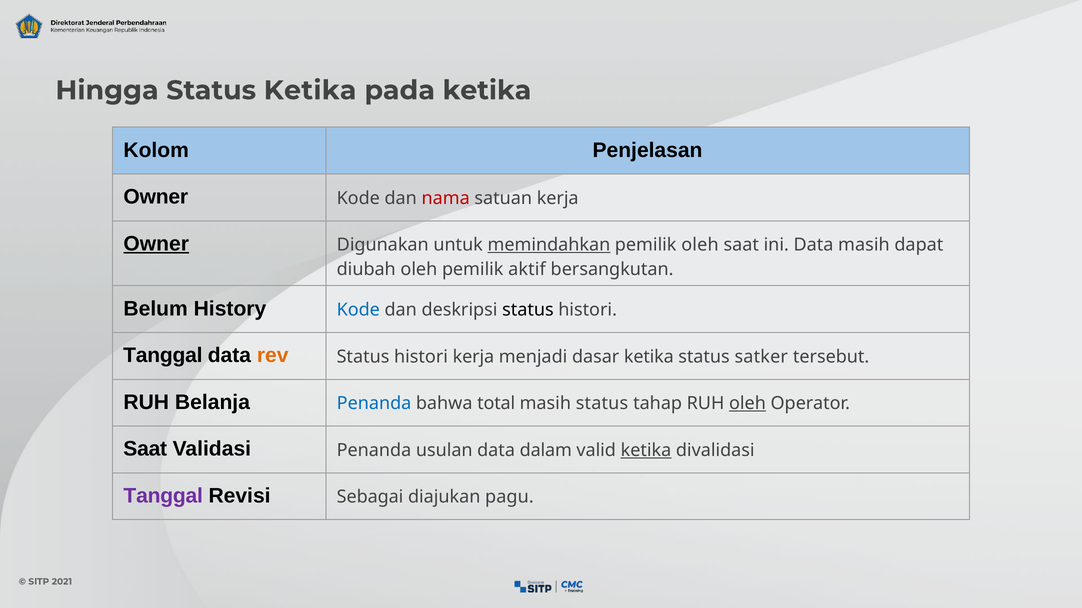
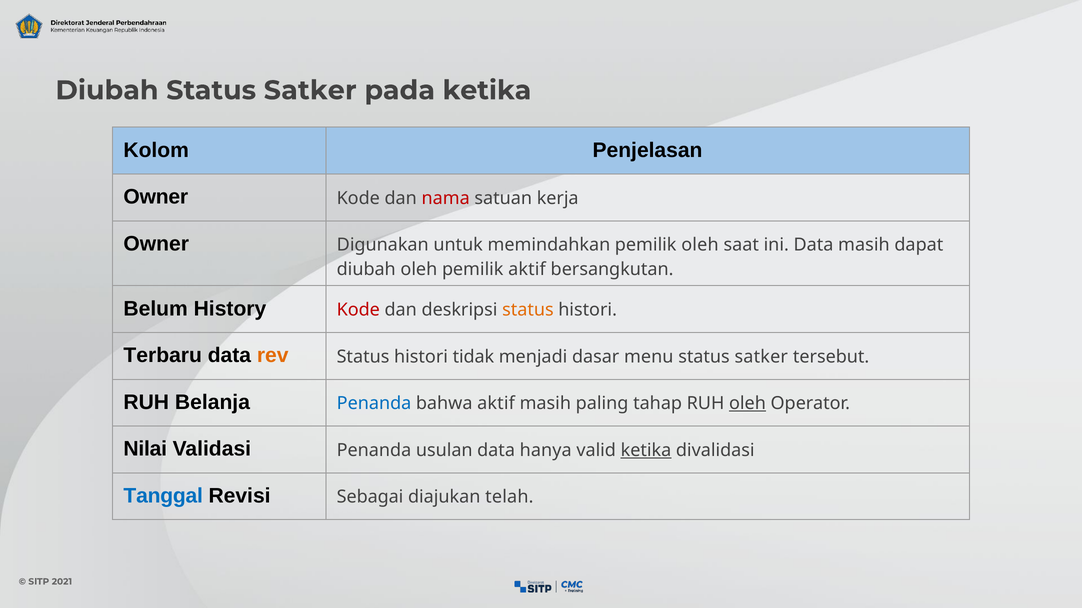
Hingga: Hingga -> Diubah (107, 90)
Ketika: Ketika -> Satker (310, 90)
Owner underline: present -> none (156, 244)
memindahkan underline: present -> none (549, 245)
Kode colour: blue -> red (358, 310)
status colour: black -> orange (528, 310)
Tanggal: Tanggal -> Terbaru (163, 356)
histori kerja: kerja -> tidak (473, 357)
dasar ketika: ketika -> menu (649, 357)
bahwa total: total -> aktif (496, 404)
masih status: status -> paling (602, 404)
Saat: Saat -> Nilai (145, 449)
dalam: dalam -> hanya (546, 451)
Tanggal colour: purple -> blue (163, 496)
pagu: pagu -> telah (509, 498)
